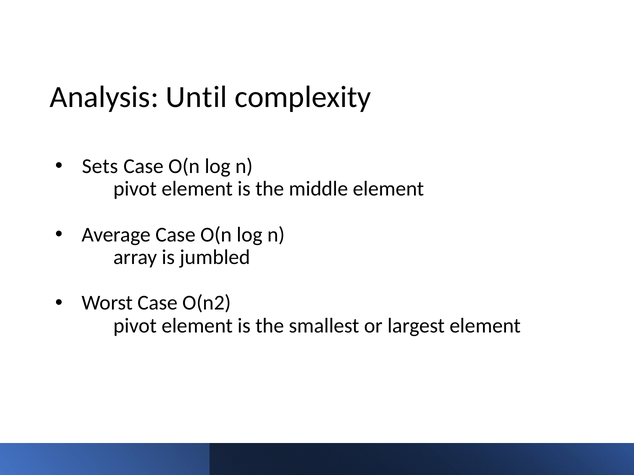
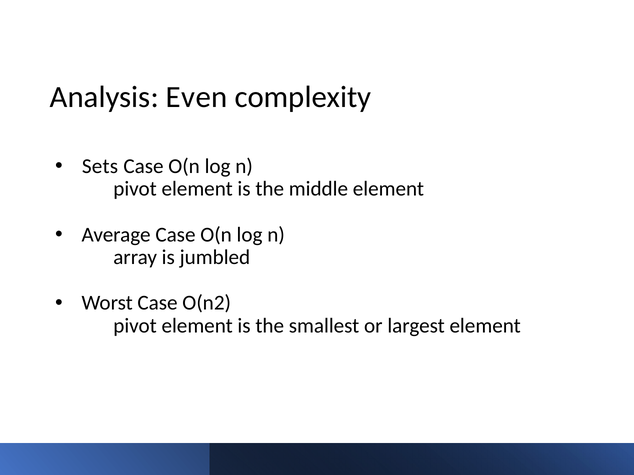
Until: Until -> Even (197, 97)
